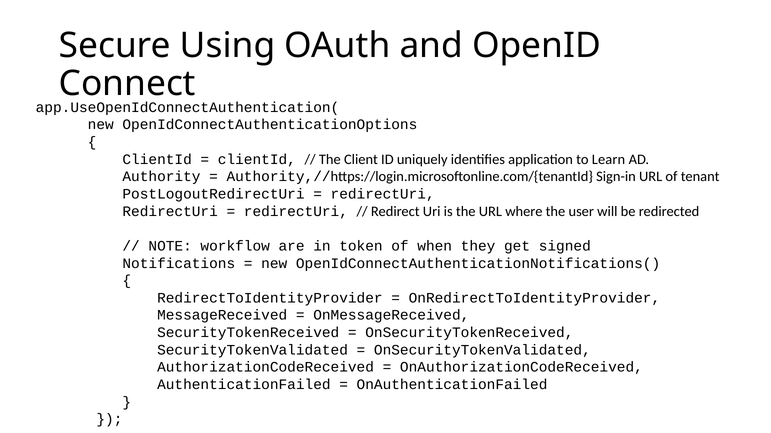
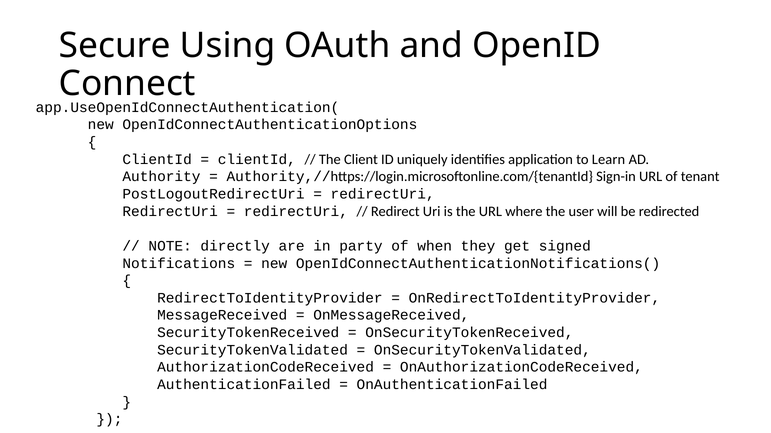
workflow: workflow -> directly (235, 246)
token: token -> party (361, 246)
